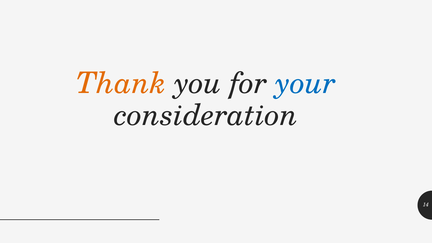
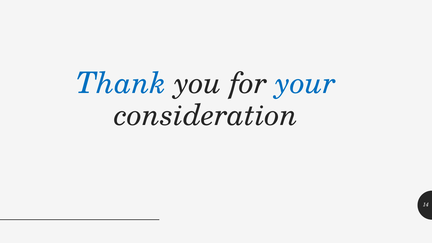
Thank colour: orange -> blue (121, 83)
